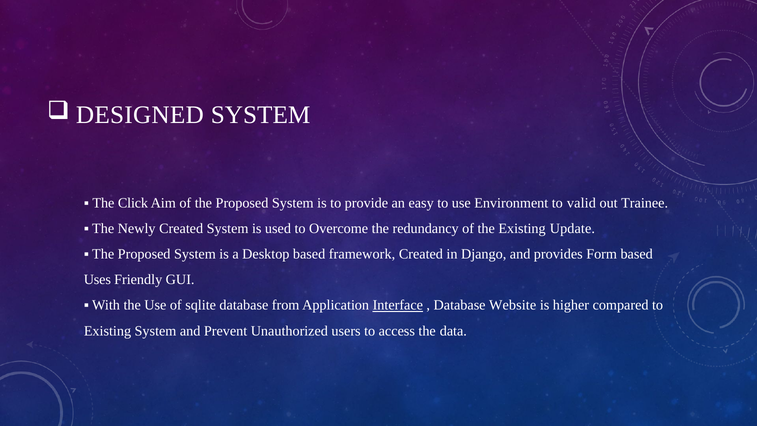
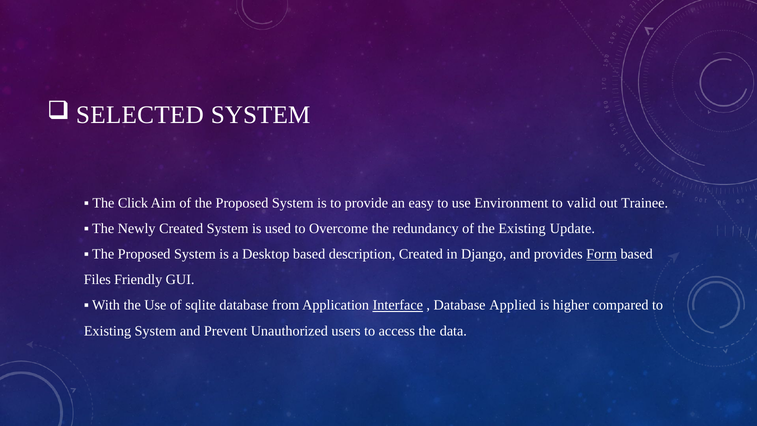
DESIGNED: DESIGNED -> SELECTED (140, 115)
framework: framework -> description (362, 254)
Form underline: none -> present (602, 254)
Uses: Uses -> Files (97, 280)
Website: Website -> Applied (513, 305)
